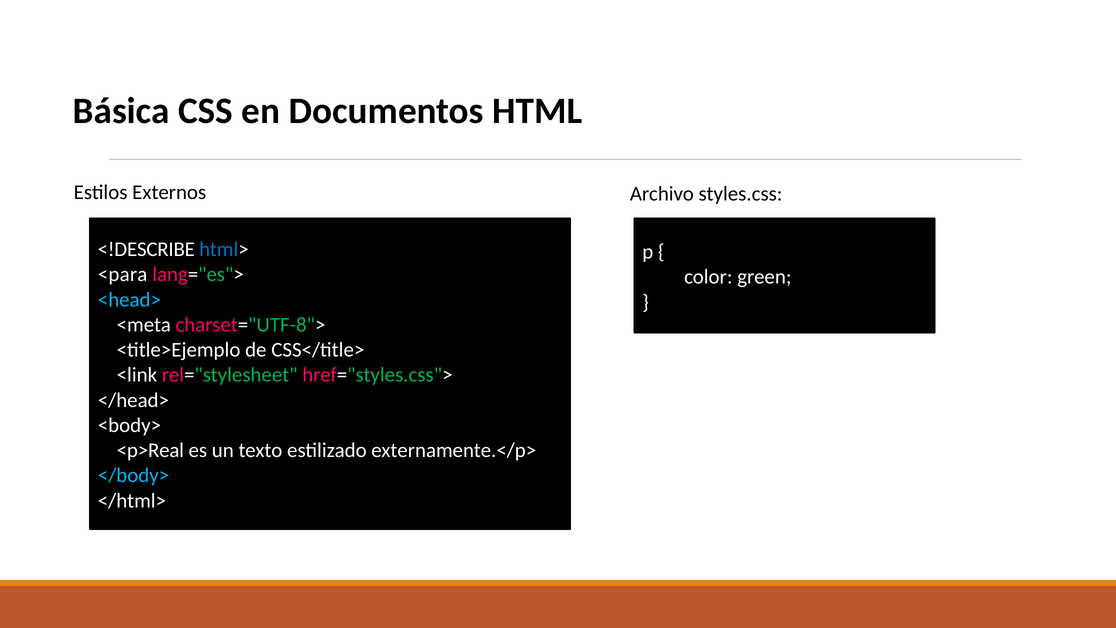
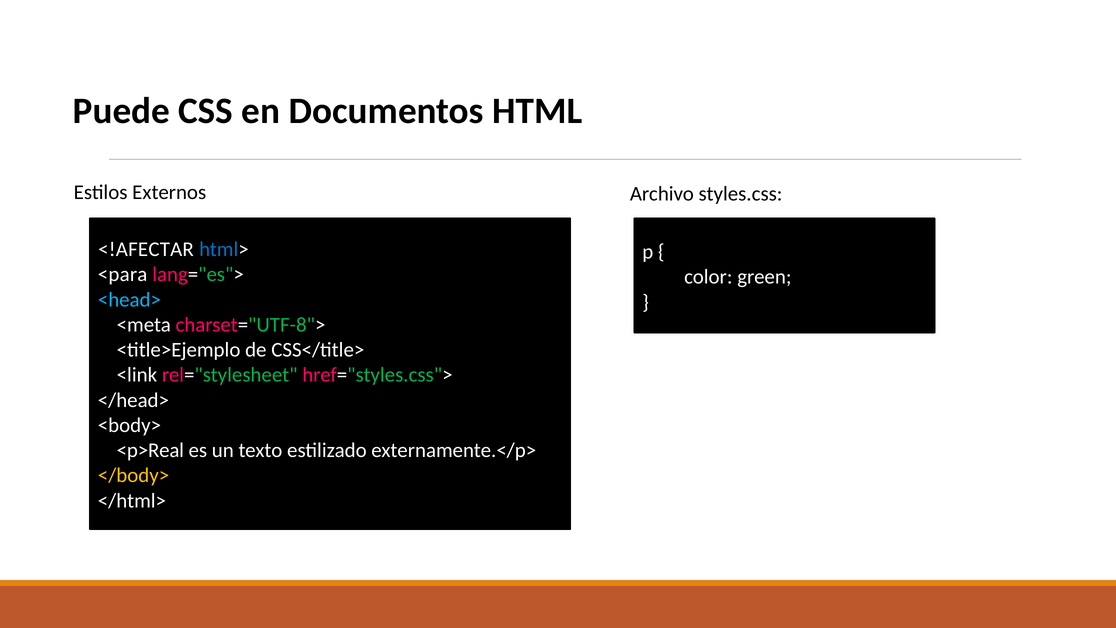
Básica: Básica -> Puede (121, 111)
<!DESCRIBE: <!DESCRIBE -> <!AFECTAR (146, 249)
</body> colour: light blue -> yellow (134, 475)
